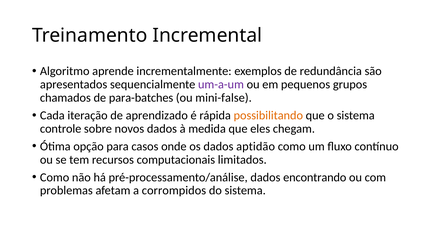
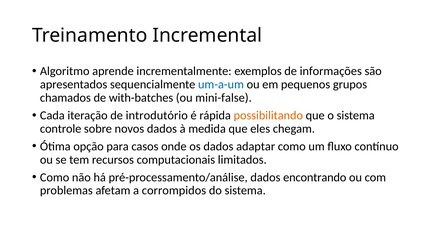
redundância: redundância -> informações (331, 71)
um-a-um colour: purple -> blue (221, 84)
para-batches: para-batches -> with-batches (141, 98)
aprendizado: aprendizado -> introdutório (157, 115)
aptidão: aptidão -> adaptar (256, 146)
